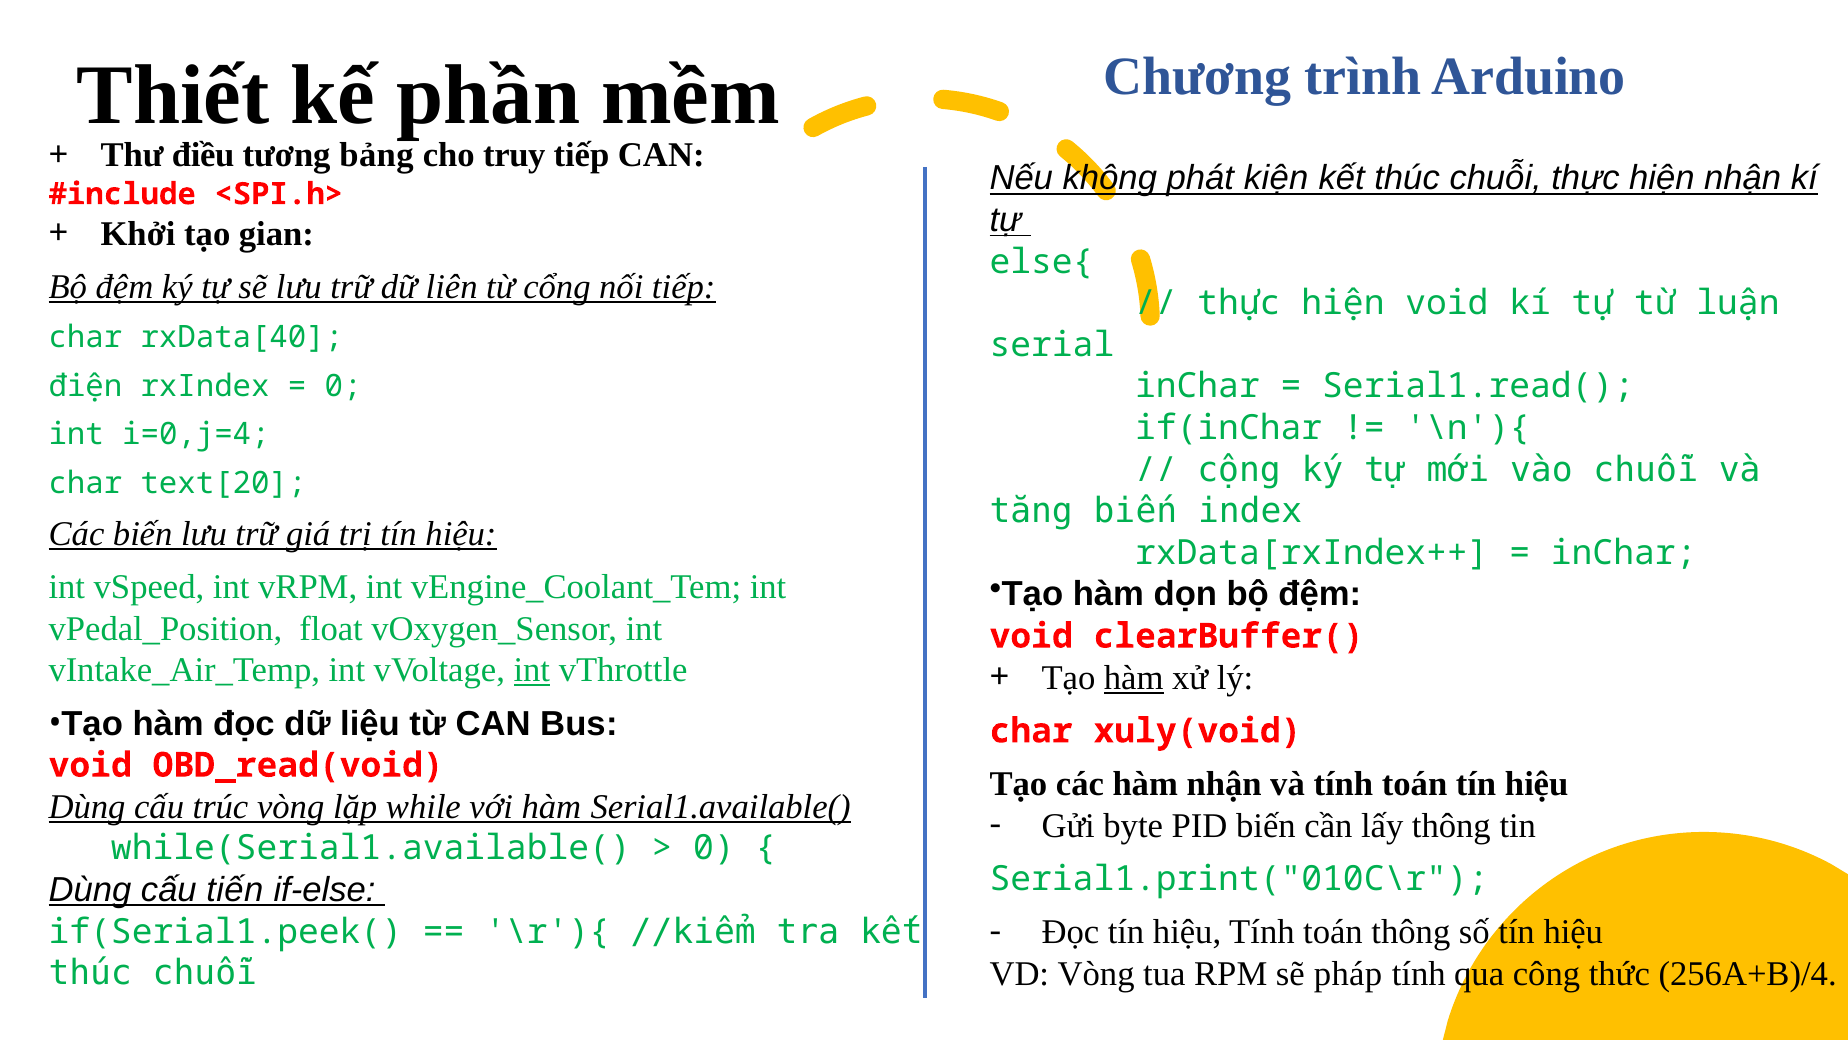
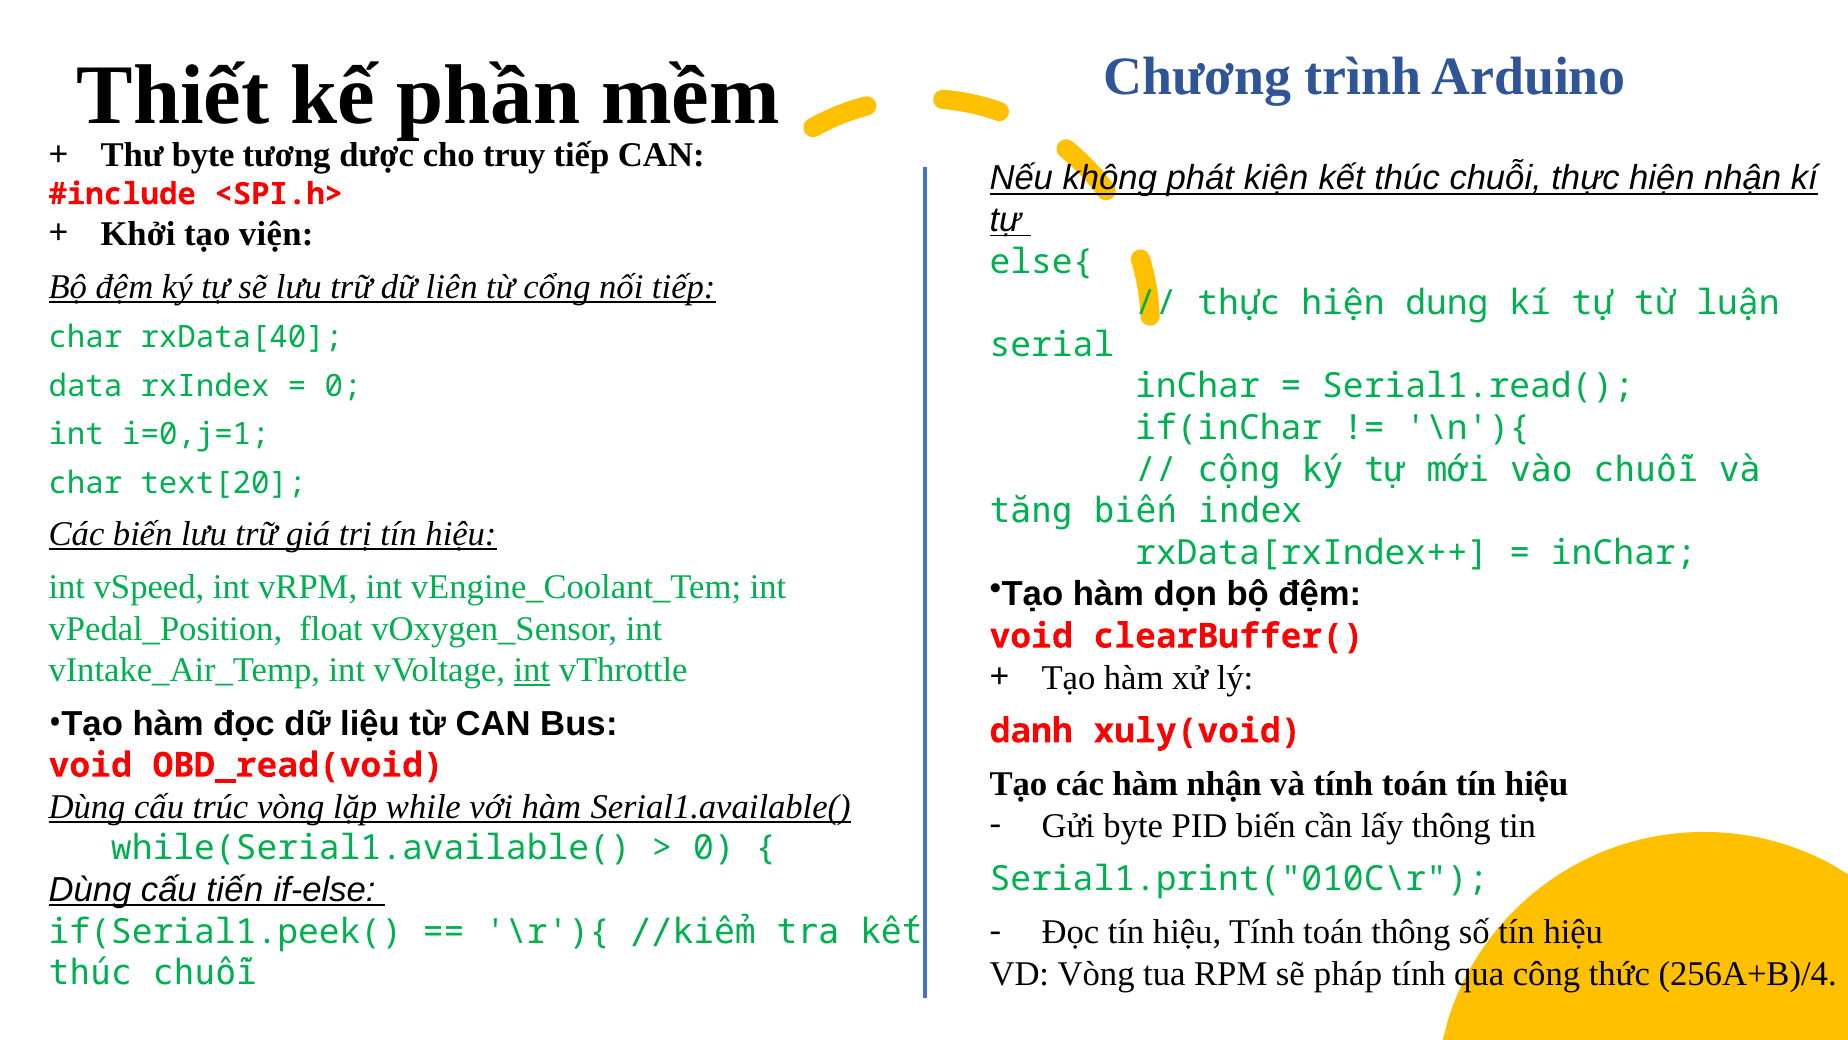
Thư điều: điều -> byte (203, 155)
bảng: bảng -> dược (377, 155)
gian: gian -> viện (276, 234)
hiện void: void -> dung (1447, 303)
điện: điện -> data (85, 386)
i=0,j=4: i=0,j=4 -> i=0,j=1 (196, 434)
hàm underline: present -> none (1134, 677)
char: char -> danh (1031, 731)
